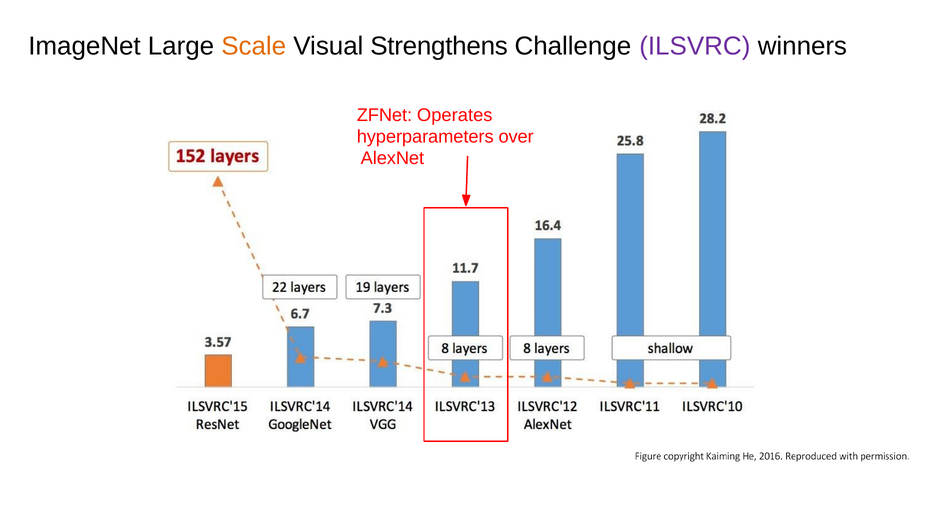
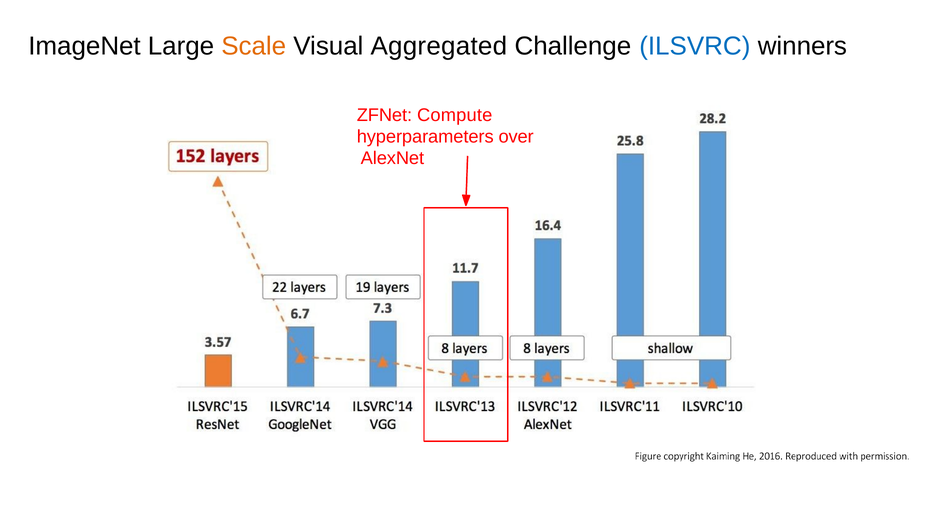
Strengthens: Strengthens -> Aggregated (439, 46)
ILSVRC colour: purple -> blue (695, 46)
Operates: Operates -> Compute (455, 115)
